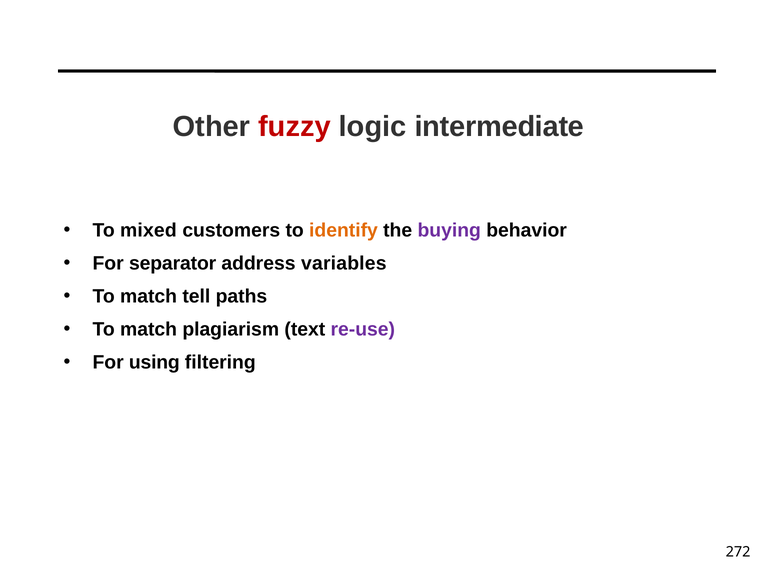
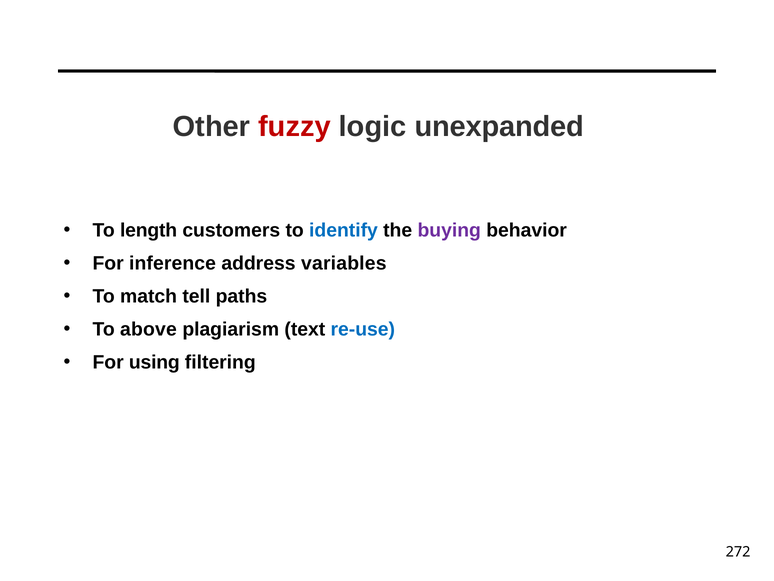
intermediate: intermediate -> unexpanded (499, 126)
mixed: mixed -> length (149, 230)
identify colour: orange -> blue (343, 230)
separator: separator -> inference (173, 263)
match: match -> above (148, 329)
re-use colour: purple -> blue (363, 329)
